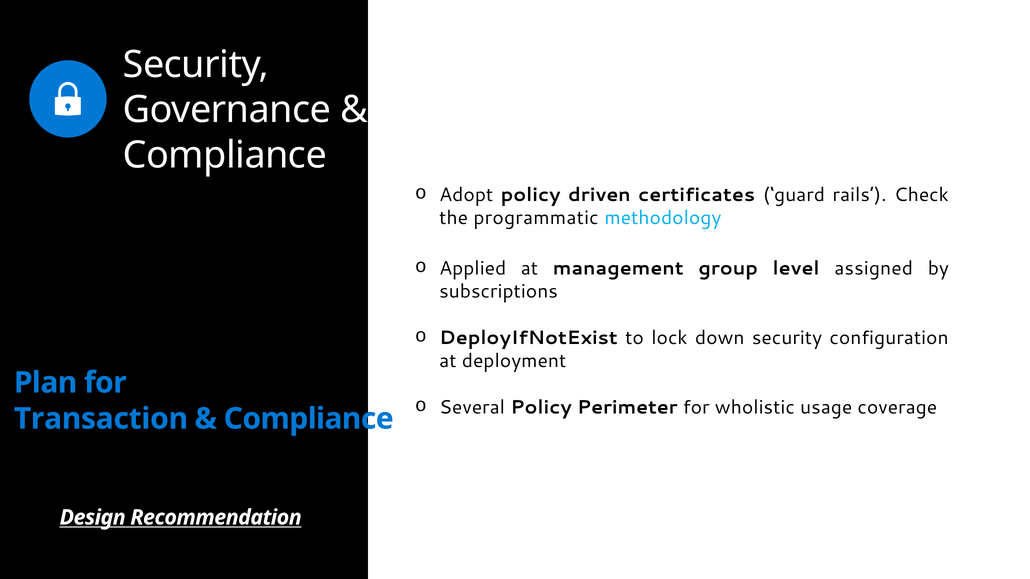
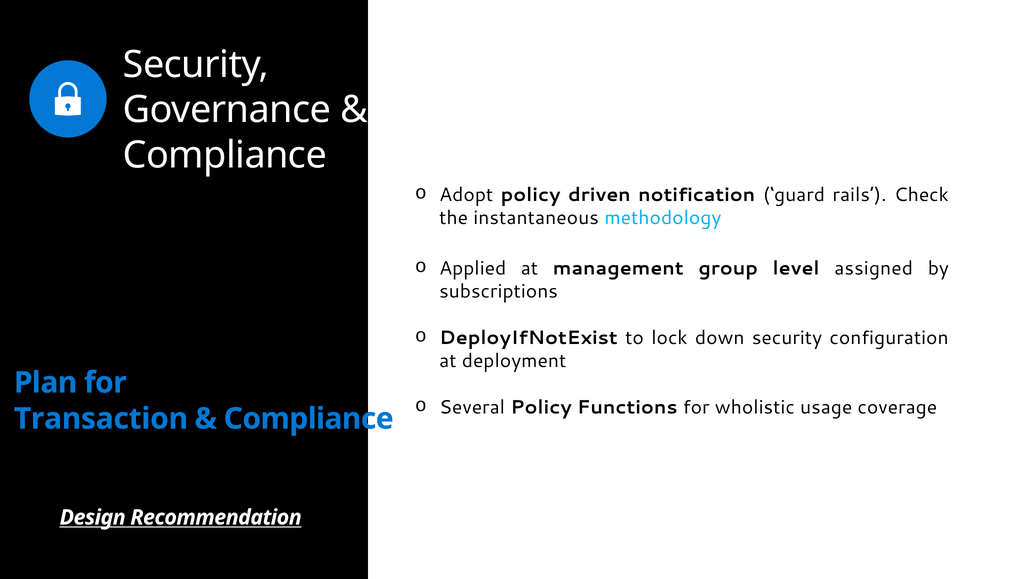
certificates: certificates -> notification (697, 195)
programmatic: programmatic -> instantaneous (536, 218)
Perimeter: Perimeter -> Functions (627, 408)
